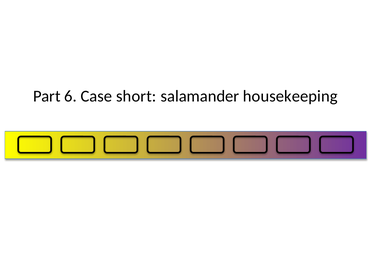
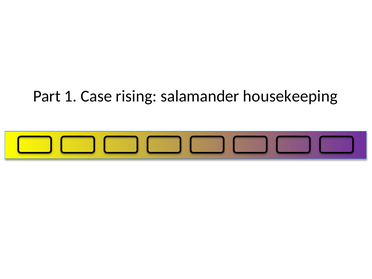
6: 6 -> 1 (71, 96)
short: short -> rising (136, 96)
